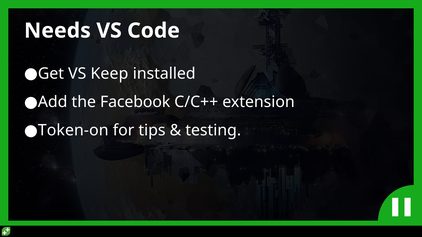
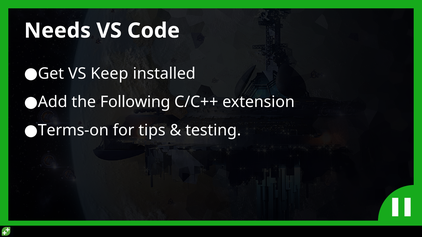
Facebook: Facebook -> Following (135, 102)
Token-on: Token-on -> Terms-on (73, 131)
